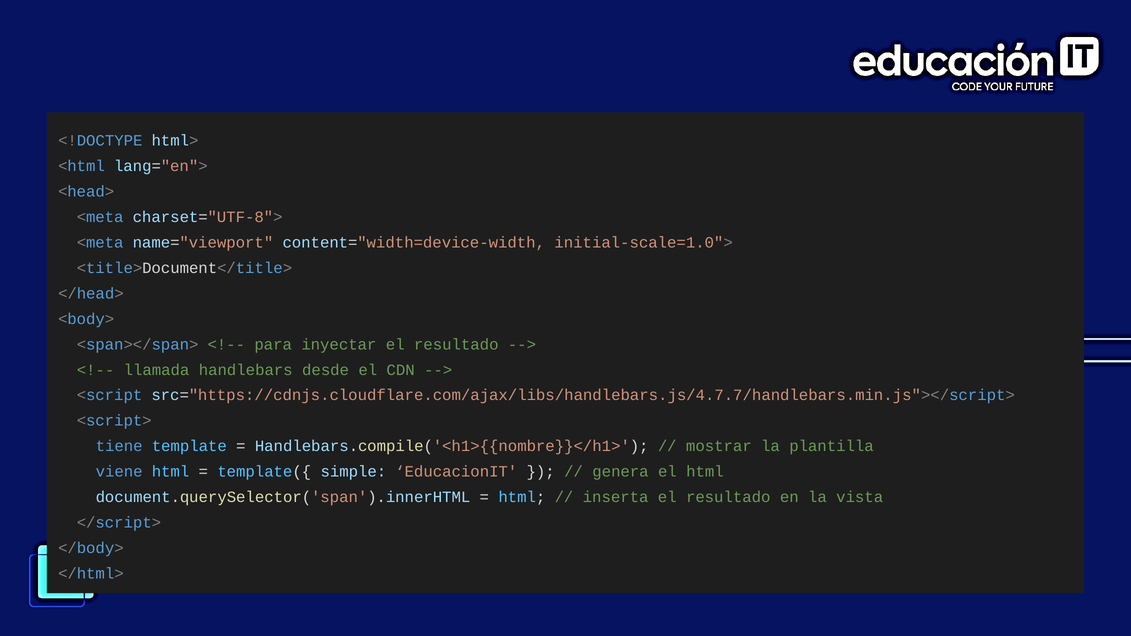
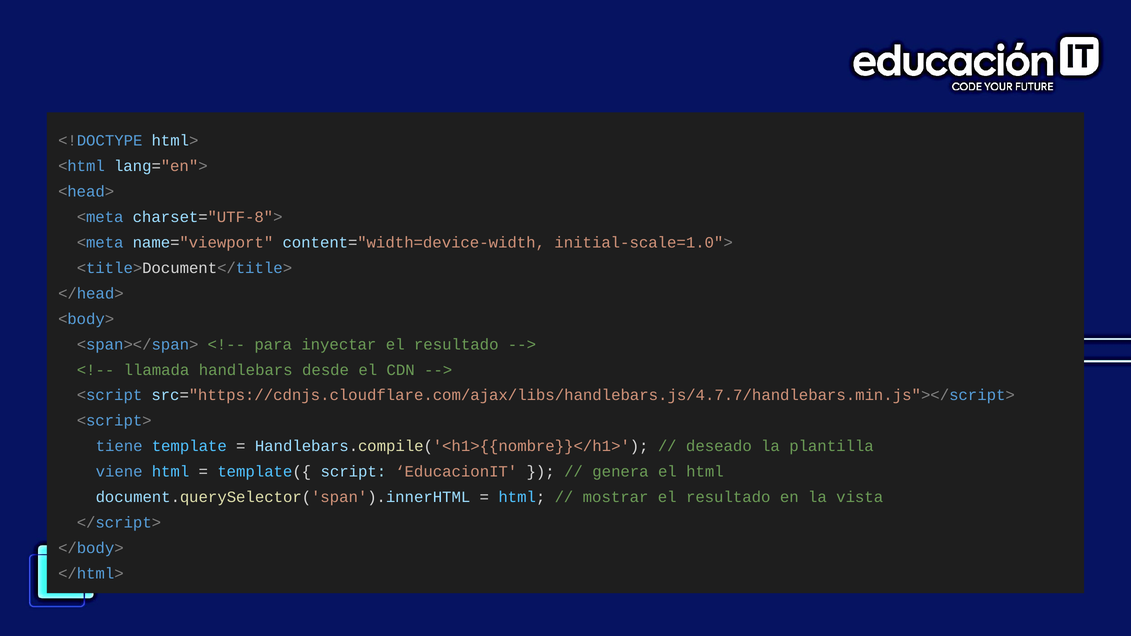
mostrar: mostrar -> deseado (719, 446)
simple: simple -> script (353, 472)
inserta: inserta -> mostrar (616, 497)
